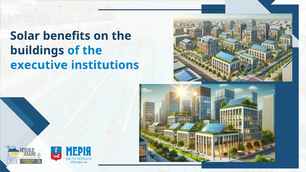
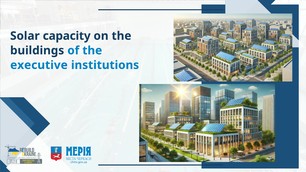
benefits: benefits -> capacity (67, 36)
